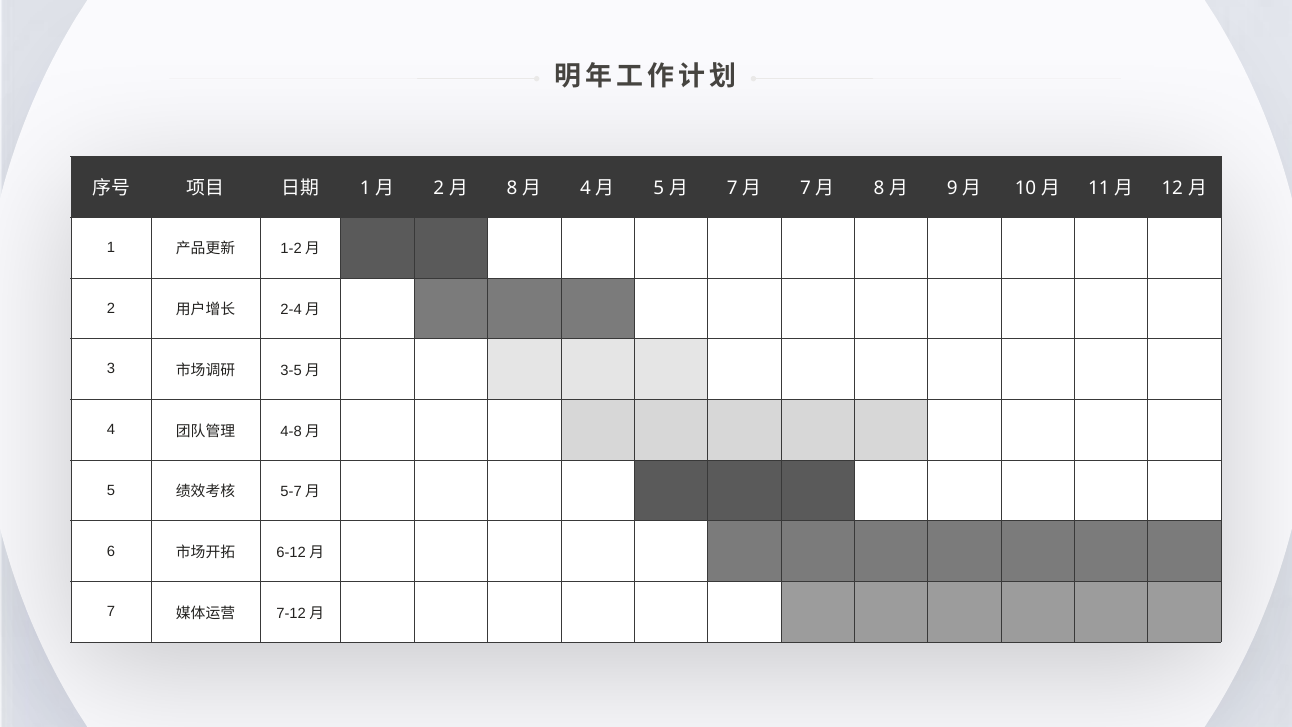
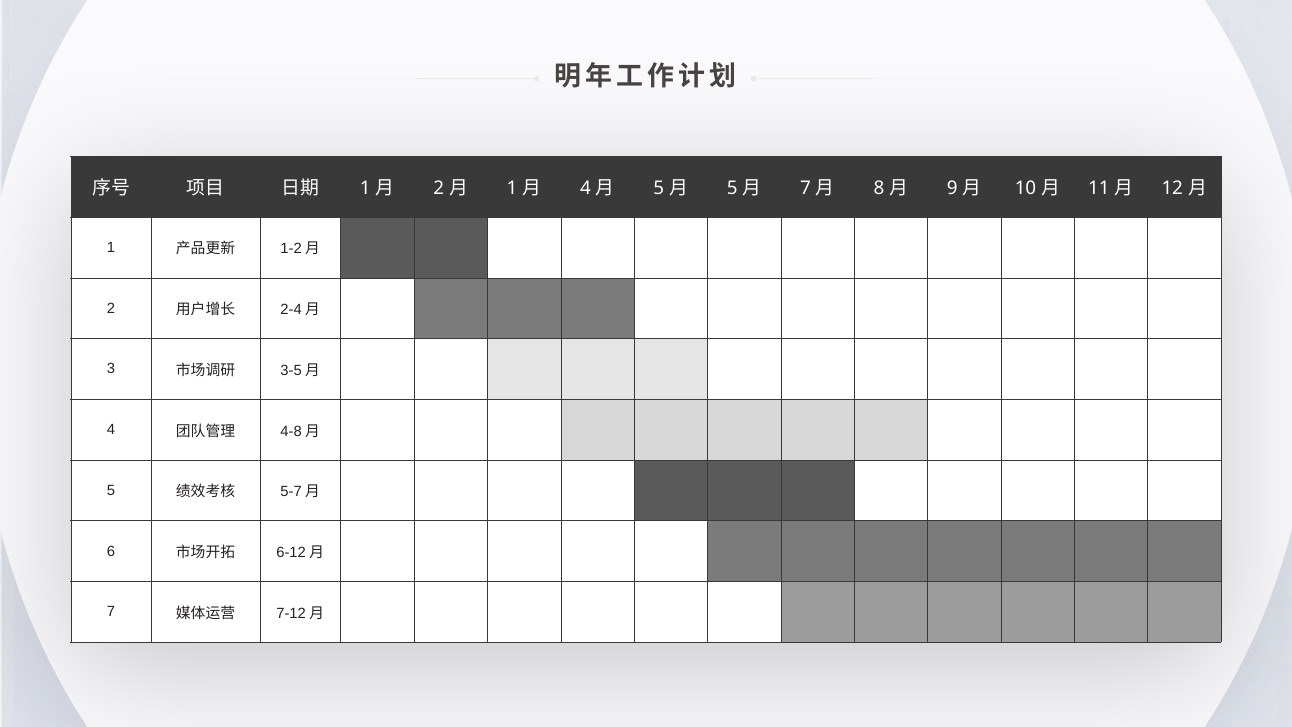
8: 8 -> 1 (512, 189)
7: 7 -> 5 (732, 189)
